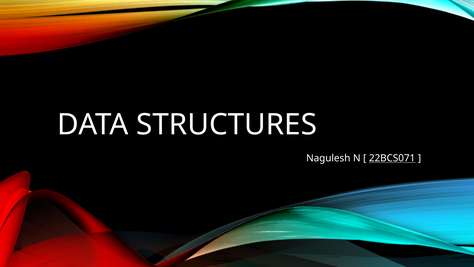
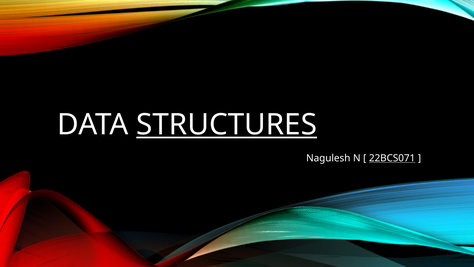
STRUCTURES underline: none -> present (227, 125)
